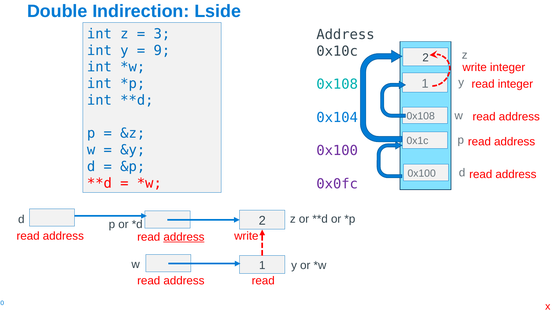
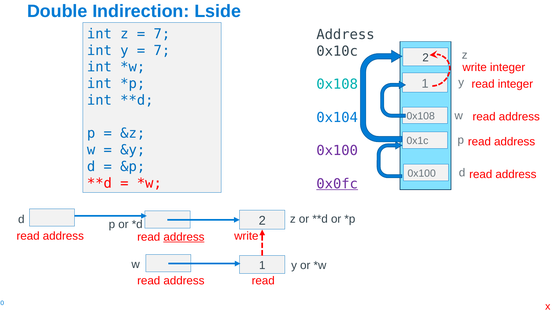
3: 3 -> 7 (162, 34)
9: 9 -> 7 (162, 50)
0x0fc underline: none -> present (337, 184)
